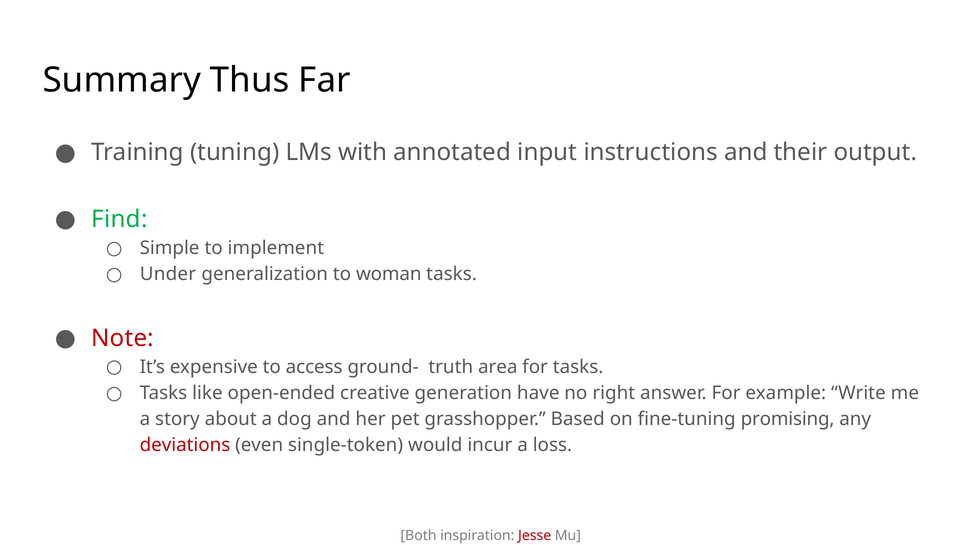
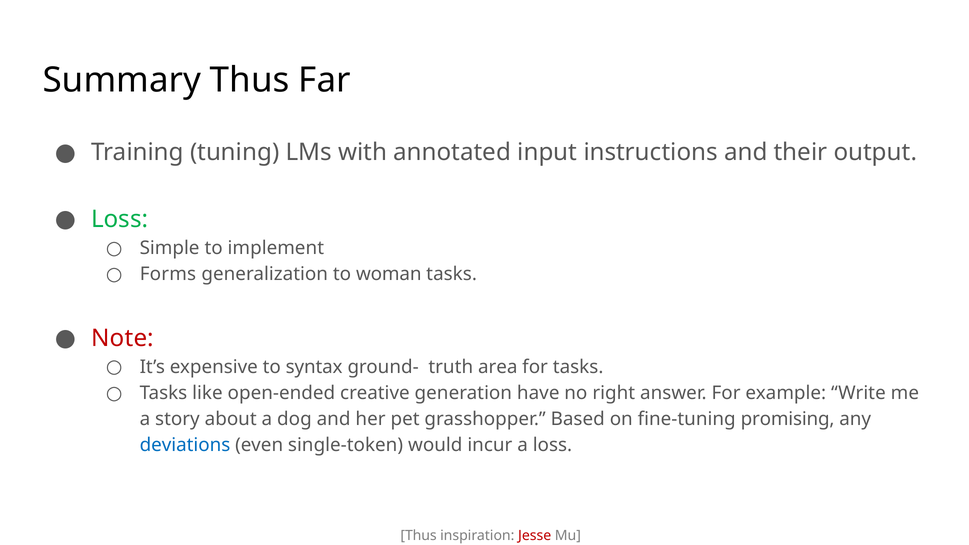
Find: Find -> Loss (120, 219)
Under: Under -> Forms (168, 274)
access: access -> syntax (314, 367)
deviations colour: red -> blue (185, 445)
Both: Both -> Thus (419, 536)
